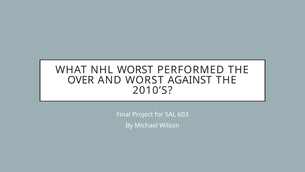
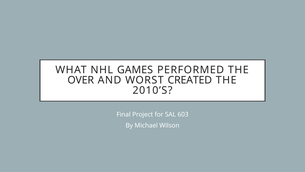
NHL WORST: WORST -> GAMES (135, 70)
AGAINST: AGAINST -> CREATED (190, 80)
